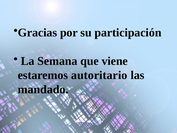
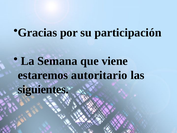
mandado: mandado -> siguientes (43, 89)
